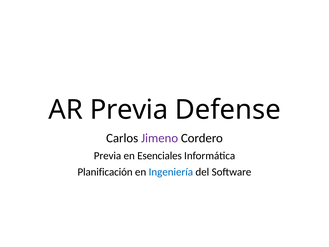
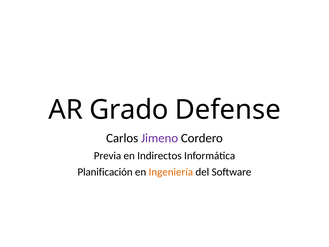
AR Previa: Previa -> Grado (129, 110)
Esenciales: Esenciales -> Indirectos (159, 155)
Ingeniería colour: blue -> orange (171, 172)
